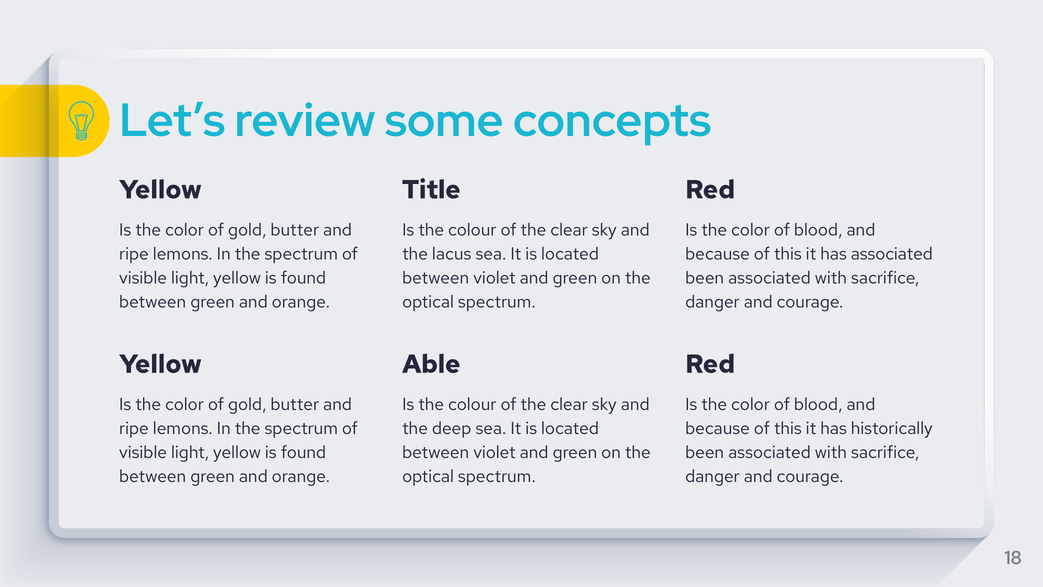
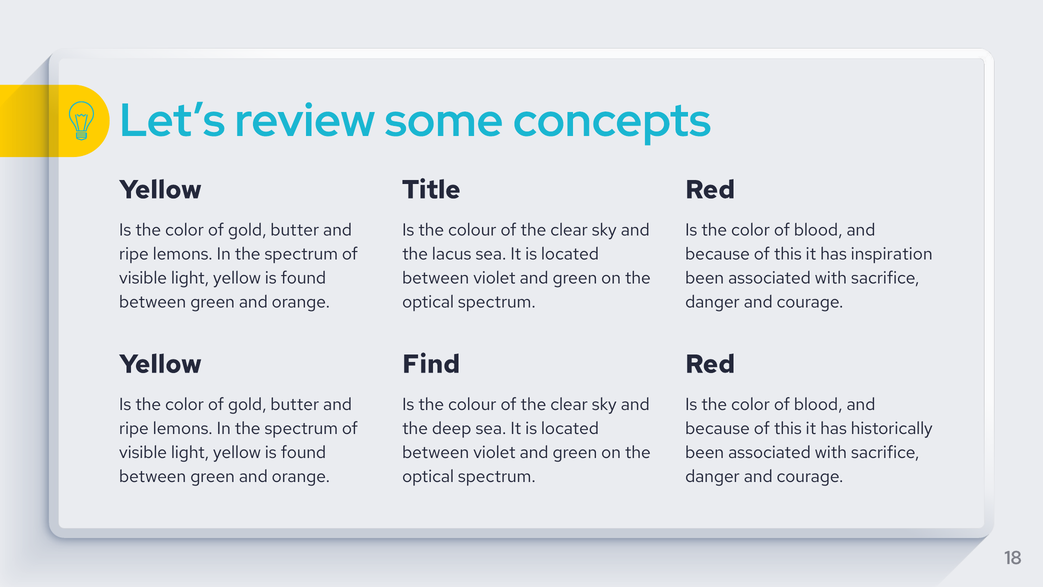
has associated: associated -> inspiration (892, 254)
Able: Able -> Find (431, 364)
